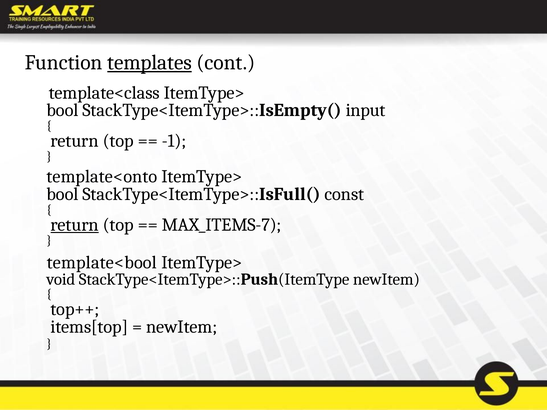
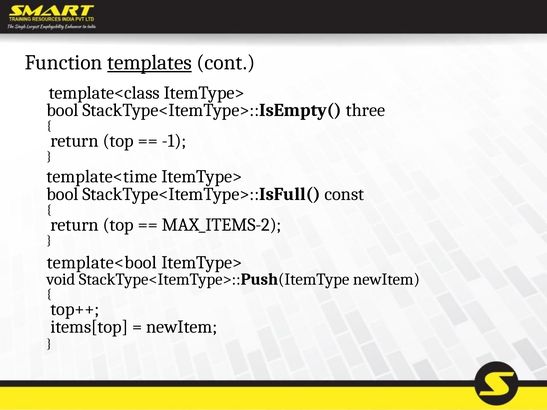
input: input -> three (365, 110)
template<onto: template<onto -> template<time (102, 177)
return underline: present -> none (75, 225)
MAX_ITEMS-7: MAX_ITEMS-7 -> MAX_ITEMS-2 (222, 225)
